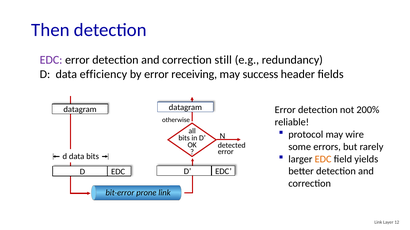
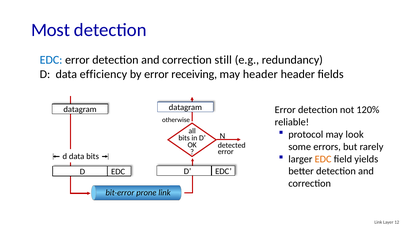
Then: Then -> Most (51, 30)
EDC colour: purple -> blue (51, 60)
may success: success -> header (260, 74)
200%: 200% -> 120% (368, 110)
wire: wire -> look (355, 135)
